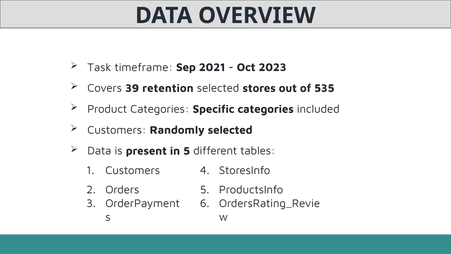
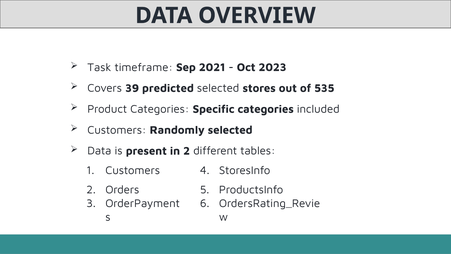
retention: retention -> predicted (168, 88)
in 5: 5 -> 2 (187, 151)
